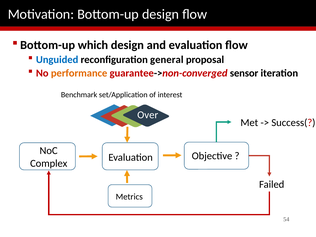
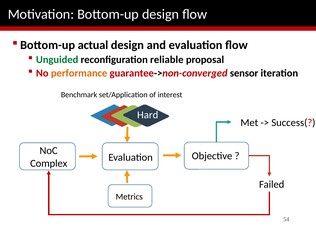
which: which -> actual (93, 45)
Unguided colour: blue -> green (57, 60)
general: general -> reliable (167, 60)
Over: Over -> Hard (148, 115)
